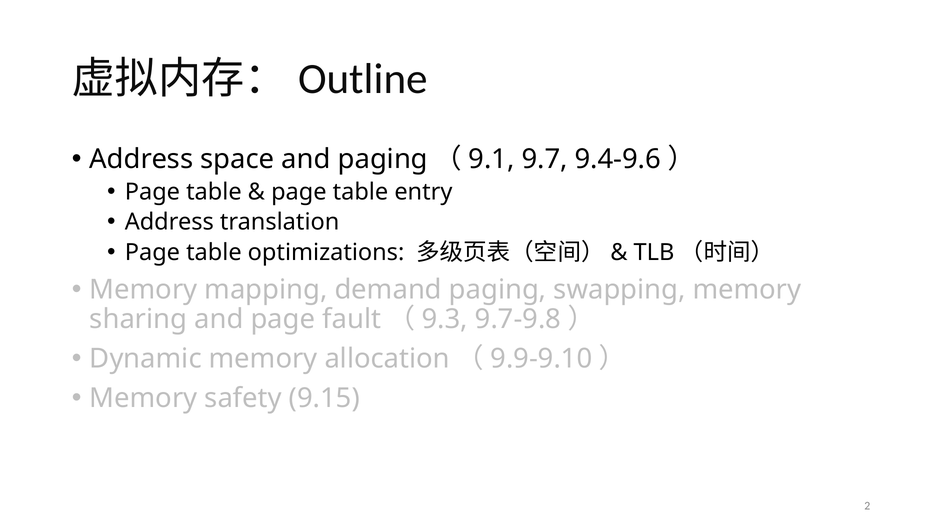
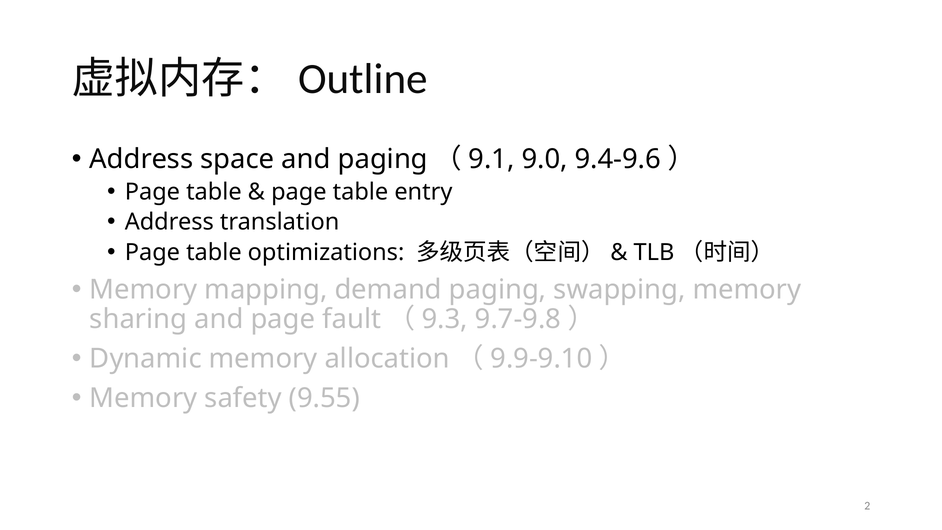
9.7: 9.7 -> 9.0 (545, 159)
9.15: 9.15 -> 9.55 (324, 398)
